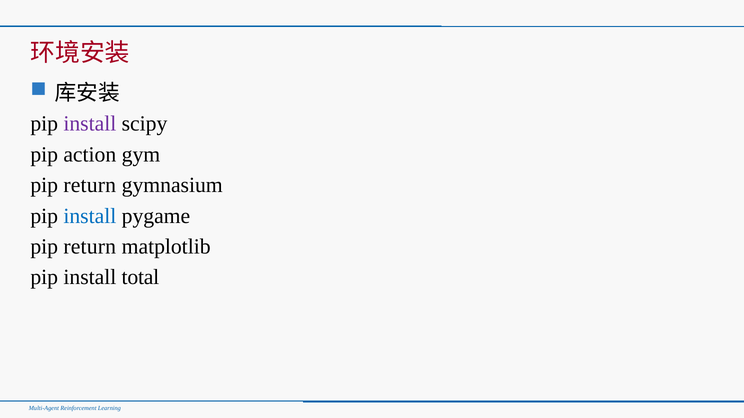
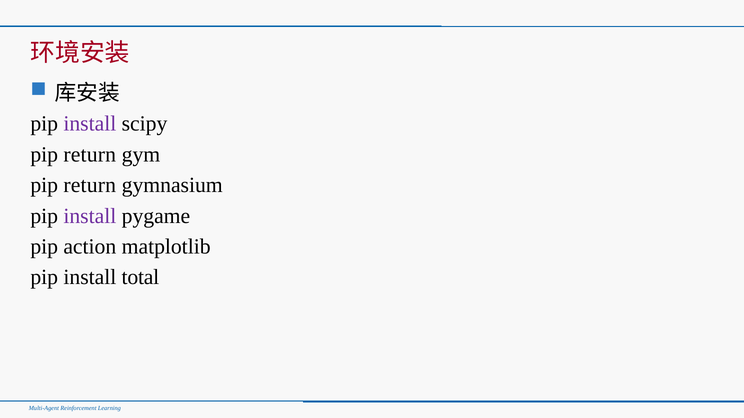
action: action -> return (90, 155)
install colour: blue -> purple (90, 216)
return: return -> action (90, 247)
